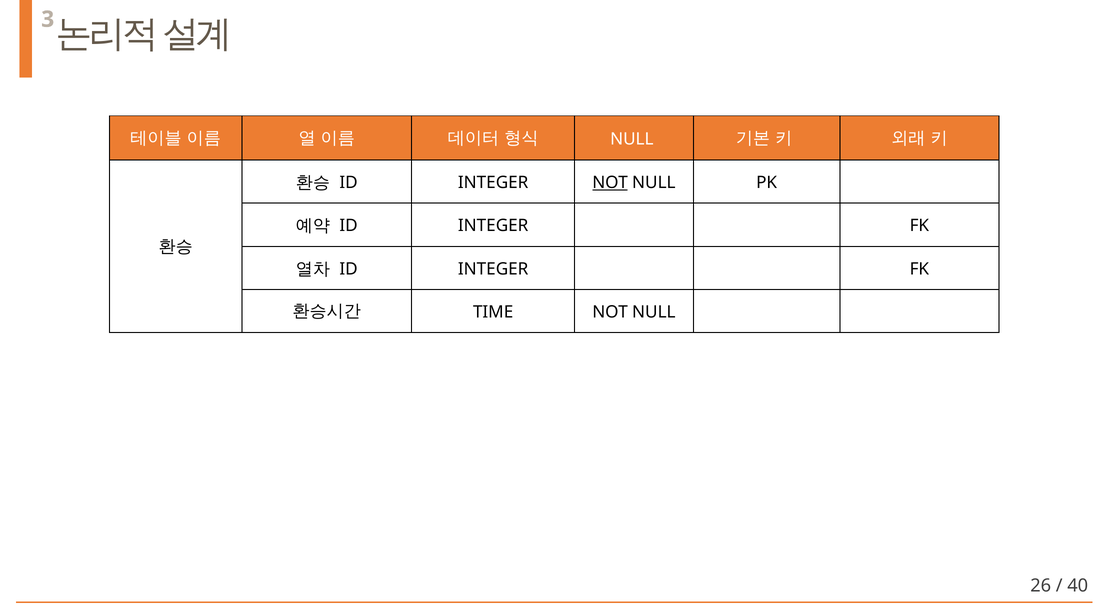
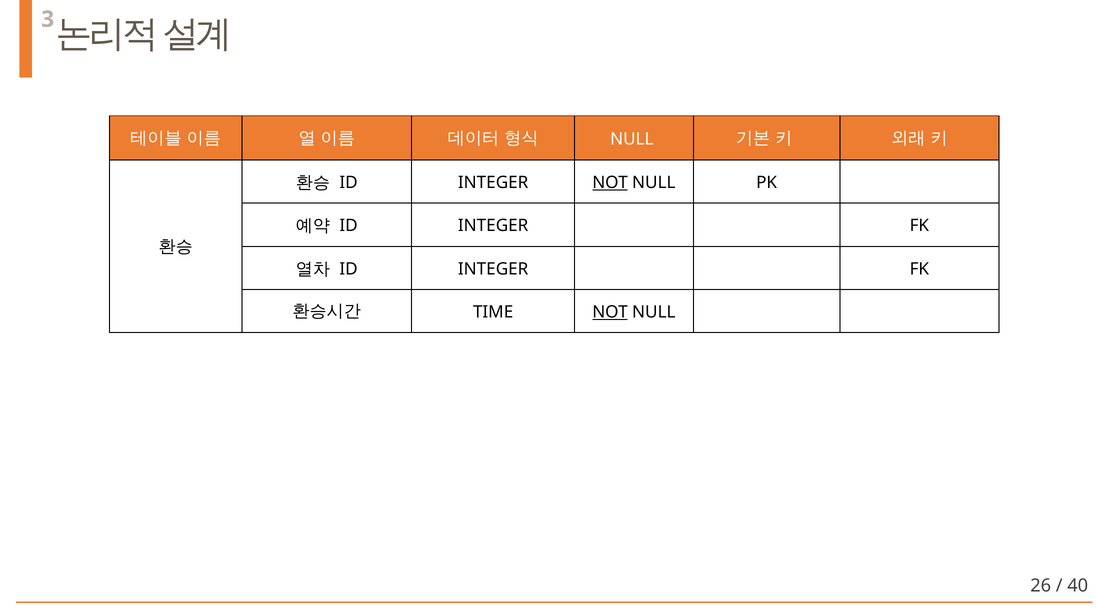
NOT underline: none -> present (610, 312)
